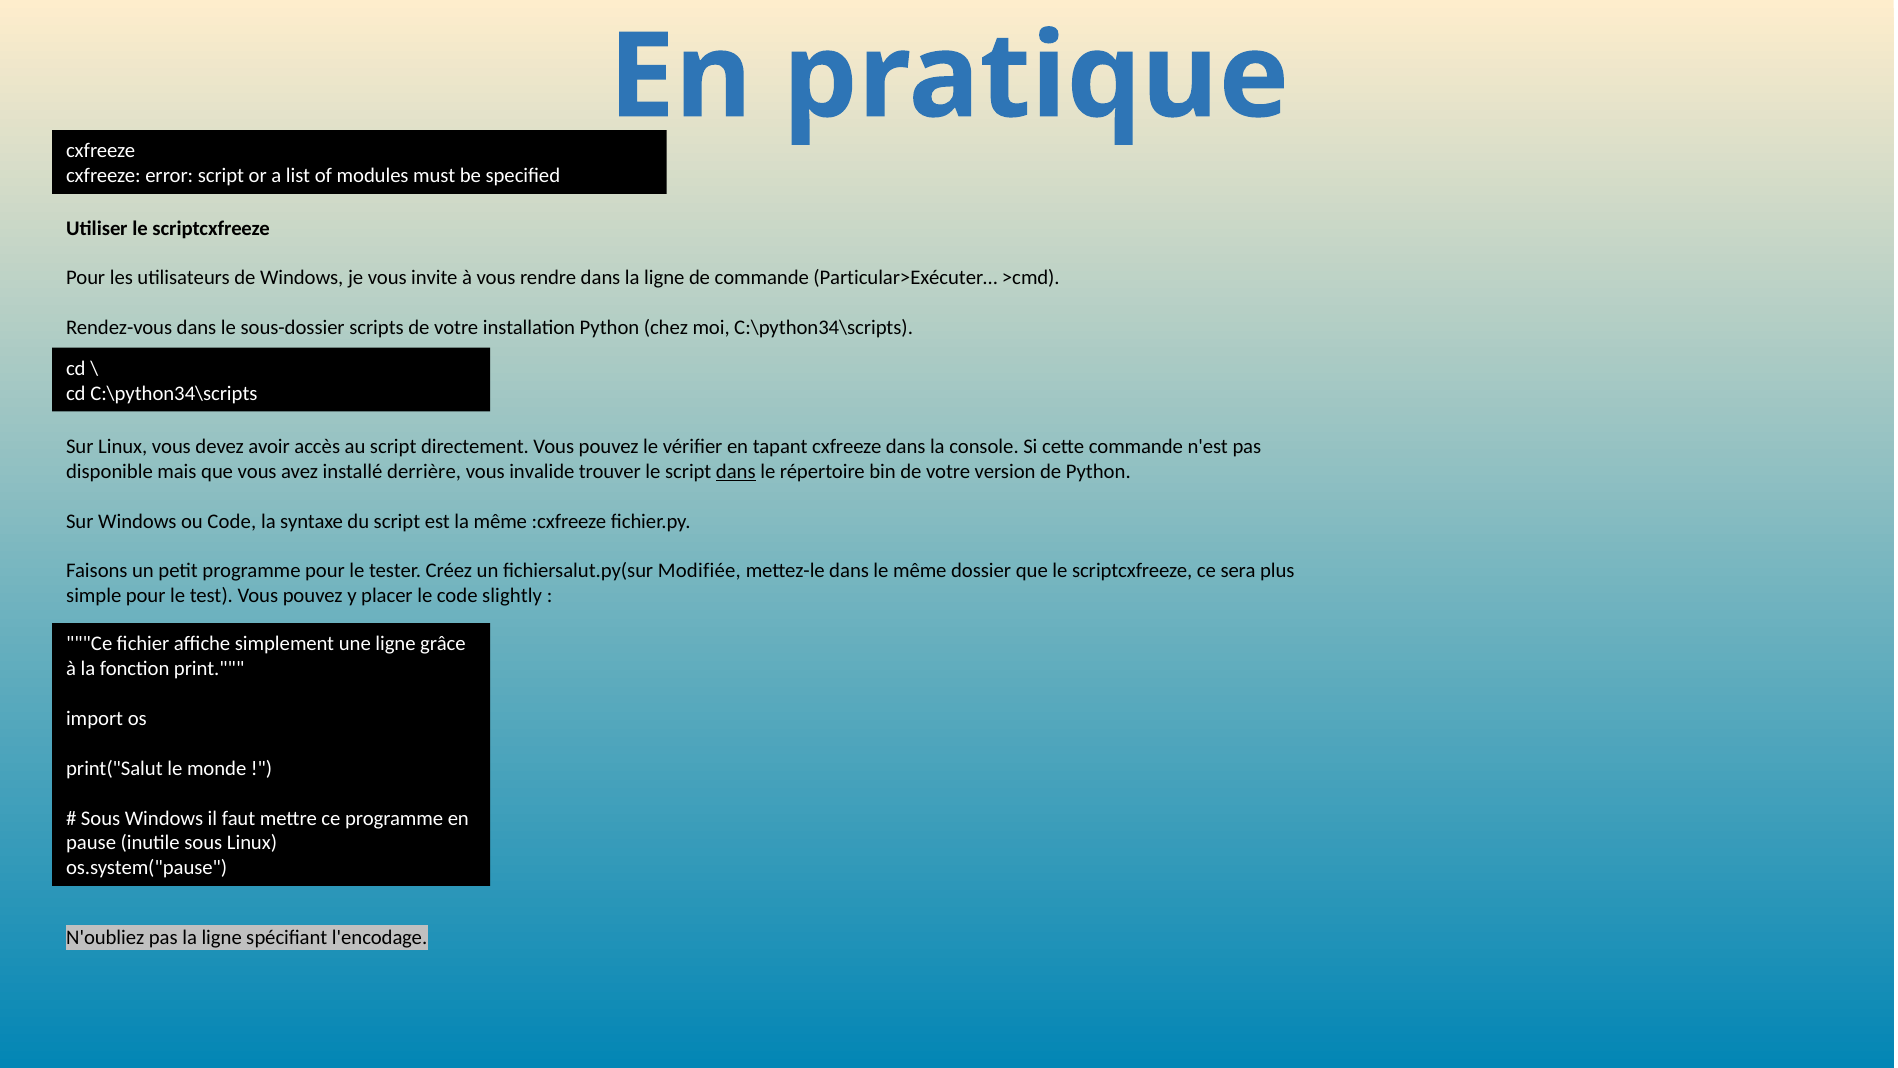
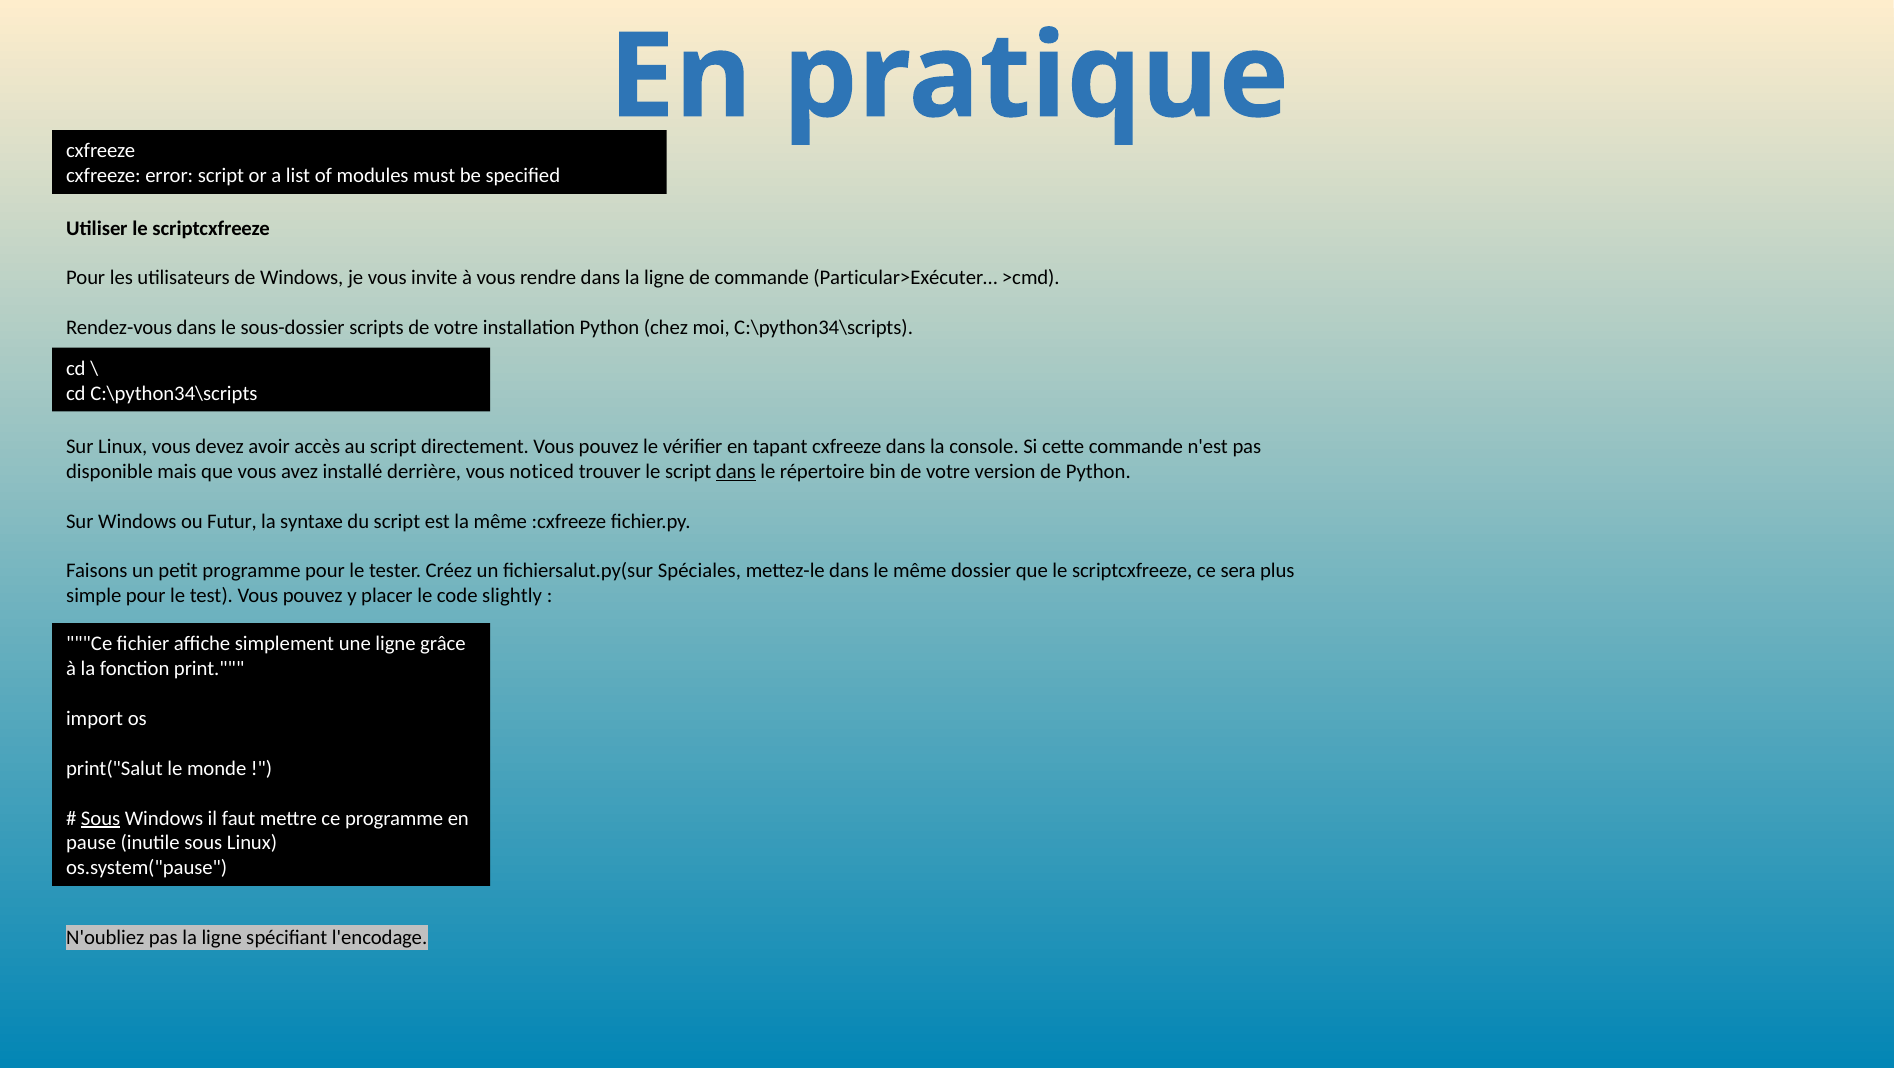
invalide: invalide -> noticed (542, 471)
ou Code: Code -> Futur (232, 521)
Modifiée: Modifiée -> Spéciales (699, 571)
Sous underline: none -> present (101, 818)
